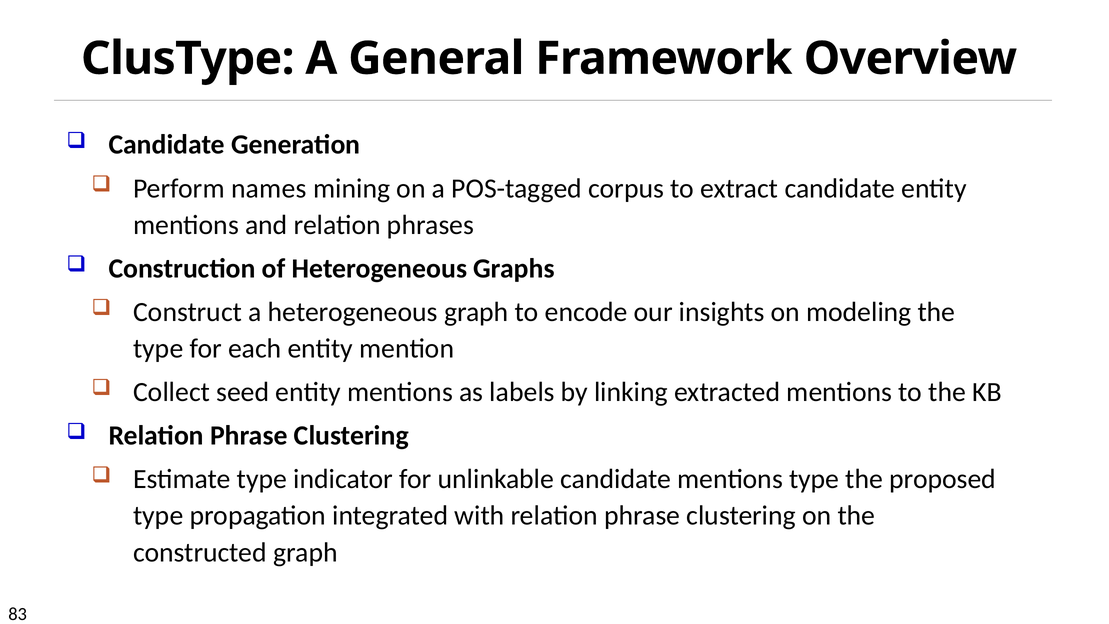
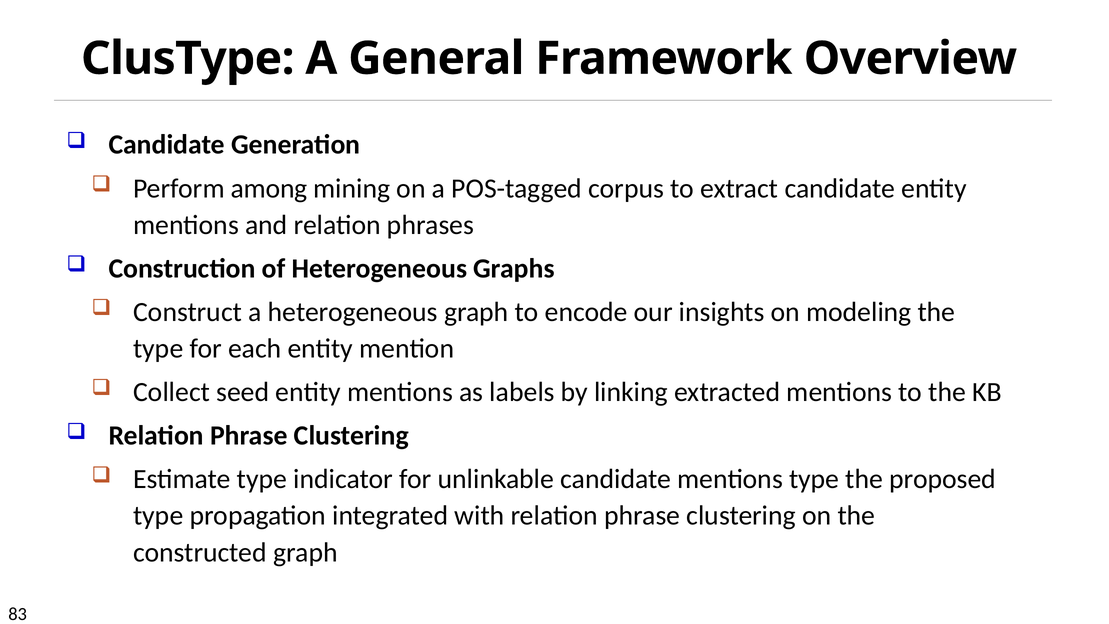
names: names -> among (269, 188)
